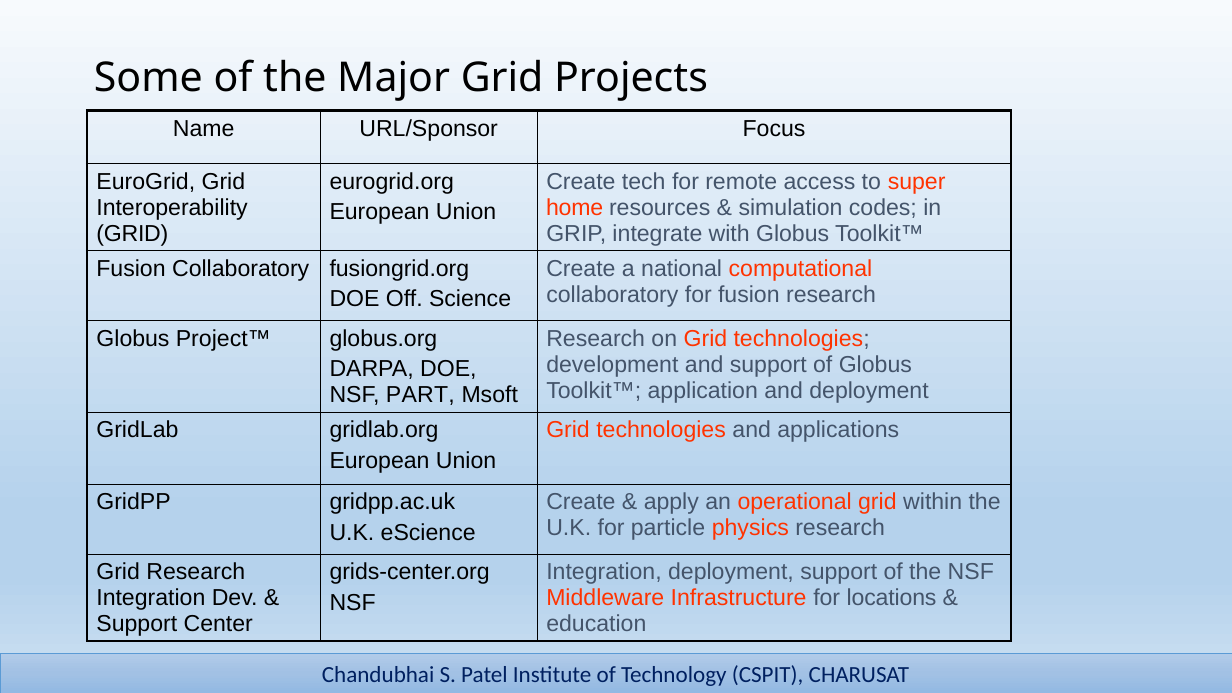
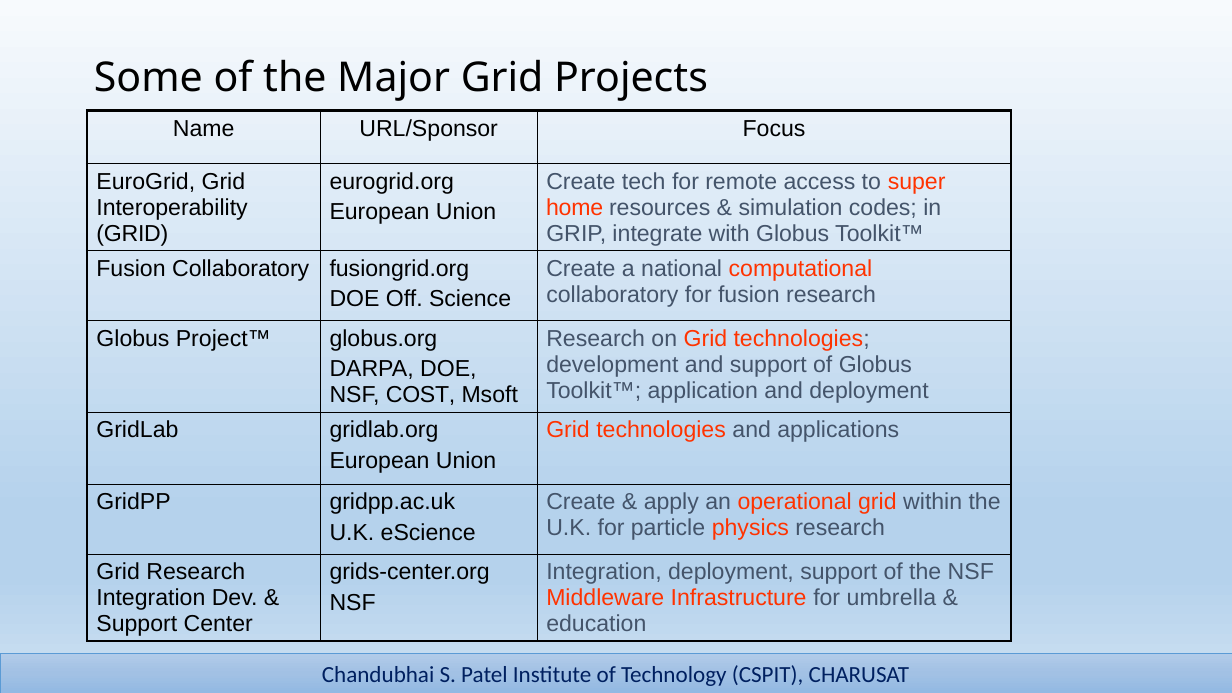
PART: PART -> COST (421, 395)
locations: locations -> umbrella (891, 598)
